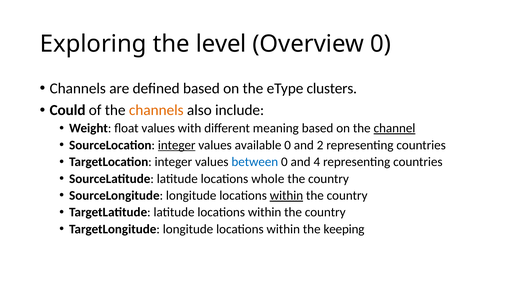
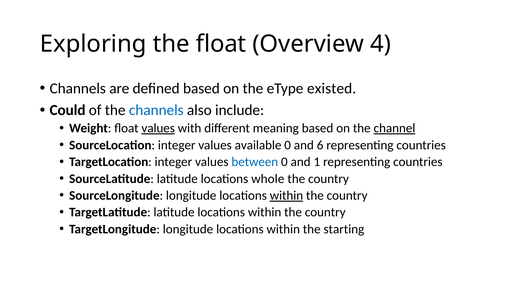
the level: level -> float (221, 44)
Overview 0: 0 -> 4 (381, 44)
clusters: clusters -> existed (332, 88)
channels colour: orange -> blue (156, 110)
values underline: none -> present (158, 128)
integer underline: present -> none (177, 145)
2: 2 -> 6 (320, 145)
4: 4 -> 1 (317, 162)
keeping: keeping -> starting (344, 229)
